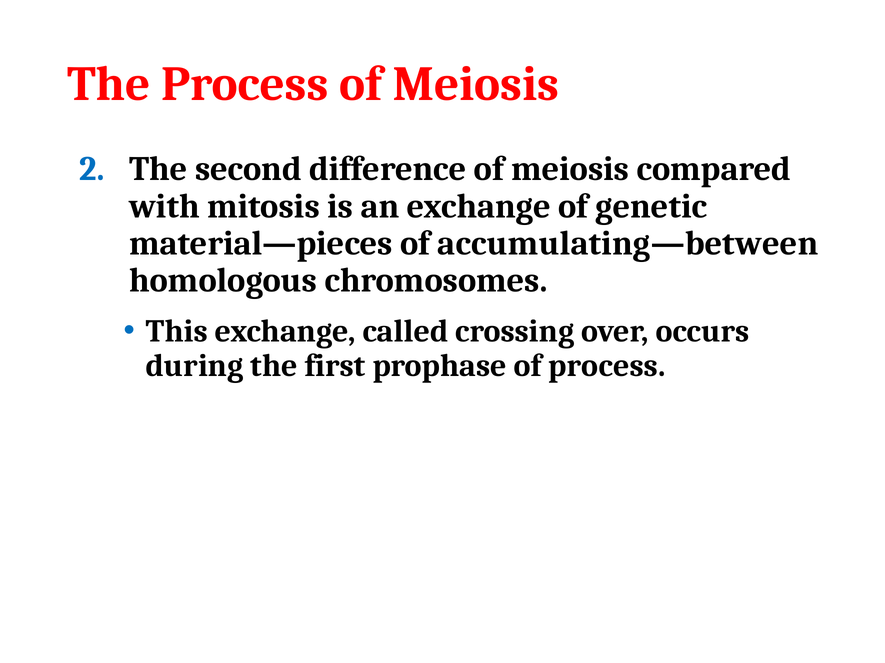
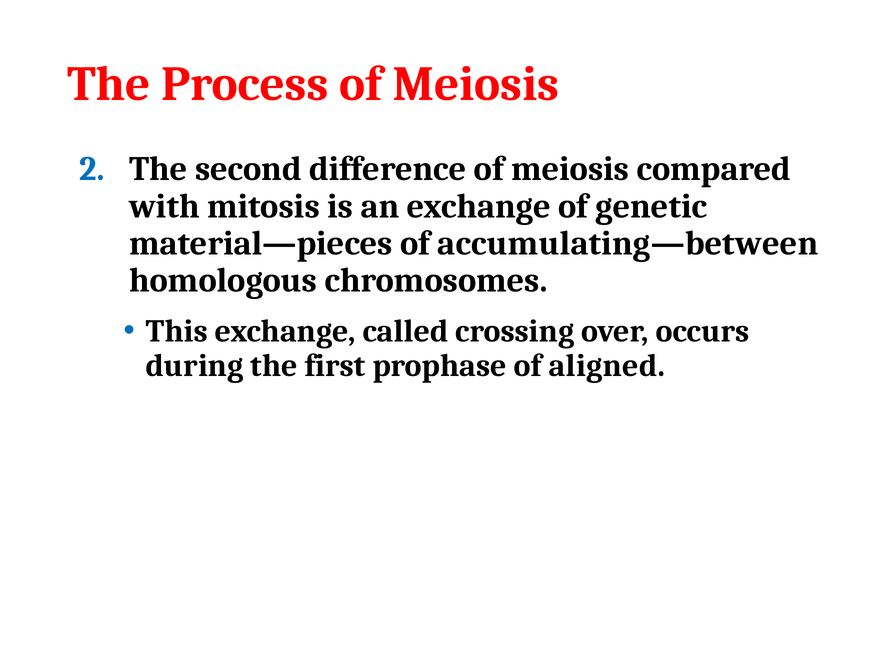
of process: process -> aligned (607, 366)
